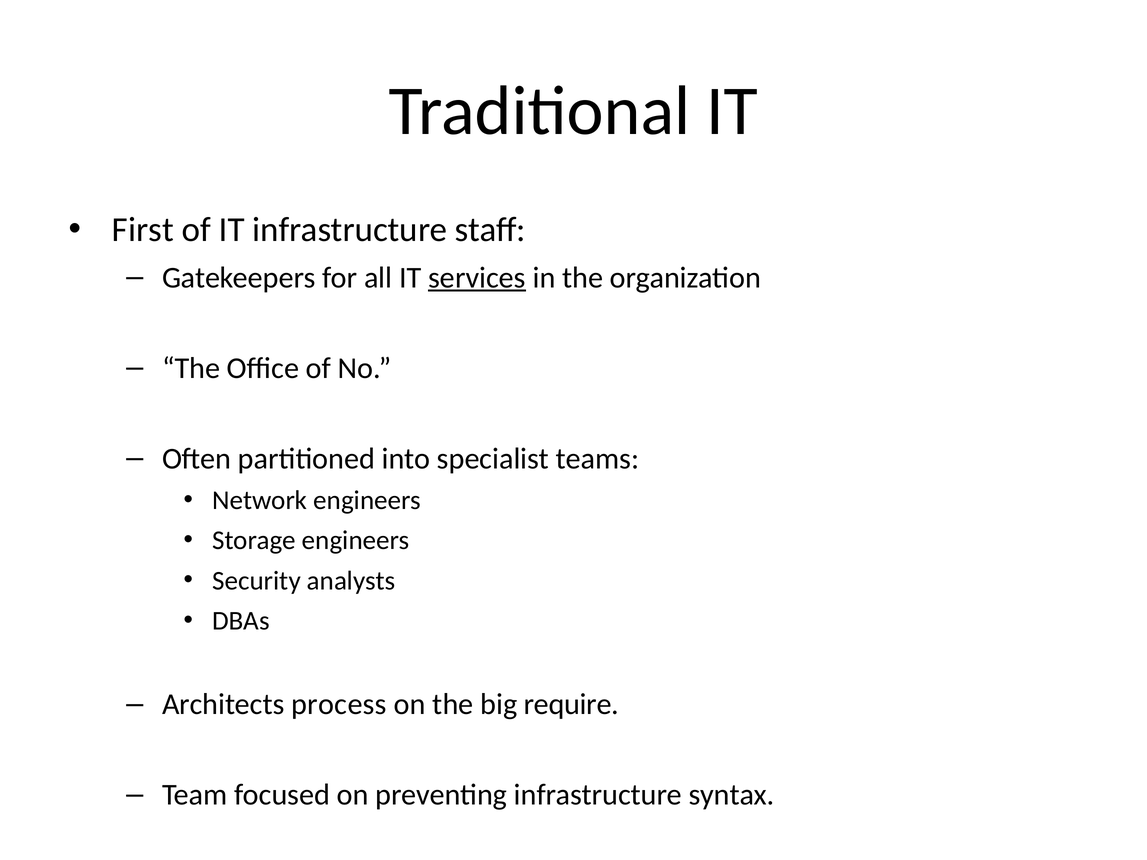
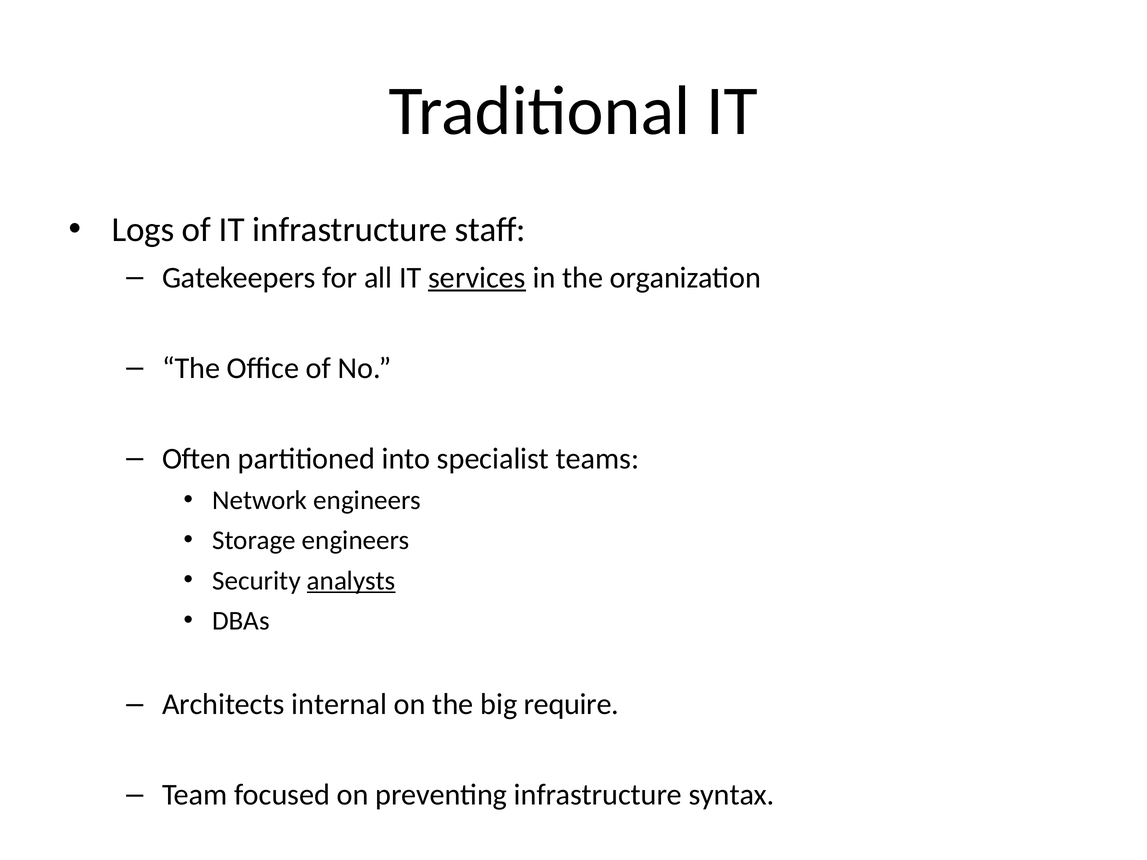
First: First -> Logs (143, 230)
analysts underline: none -> present (351, 581)
process: process -> internal (339, 705)
